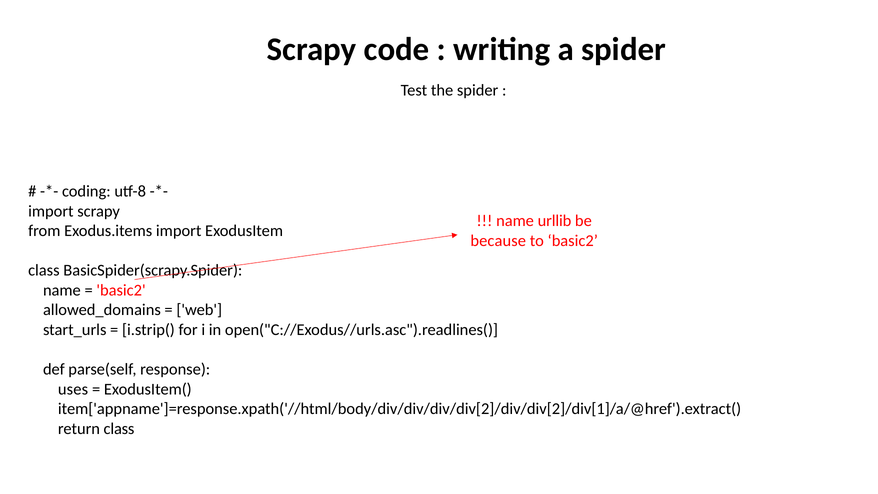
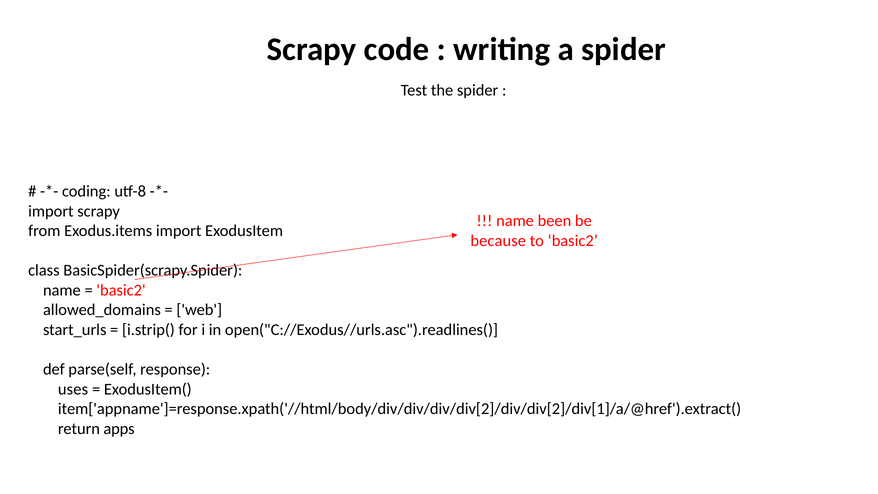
urllib: urllib -> been (554, 221)
return class: class -> apps (119, 428)
